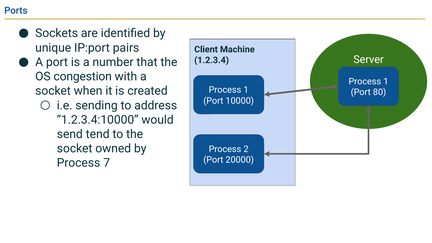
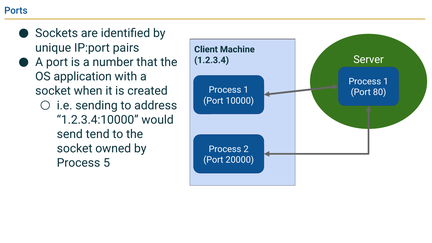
congestion: congestion -> application (83, 77)
7: 7 -> 5 (107, 163)
